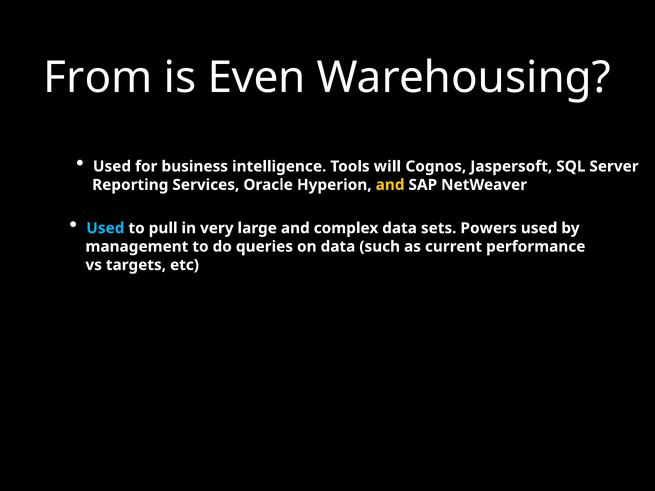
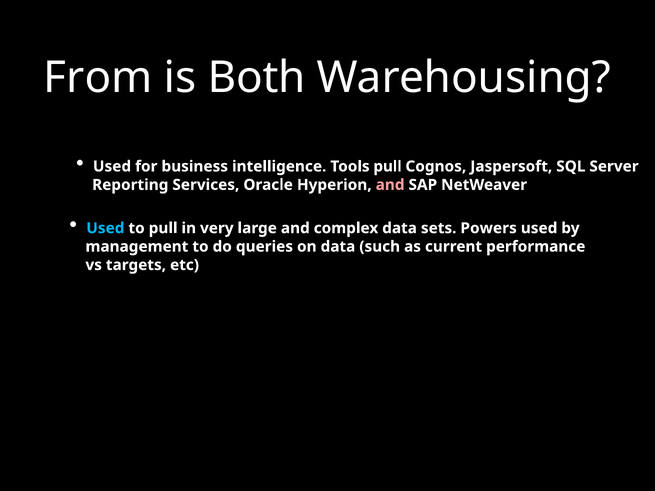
Even: Even -> Both (257, 78)
Tools will: will -> pull (388, 166)
and colour: yellow -> pink (390, 185)
